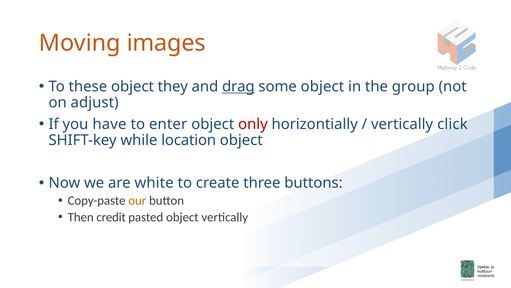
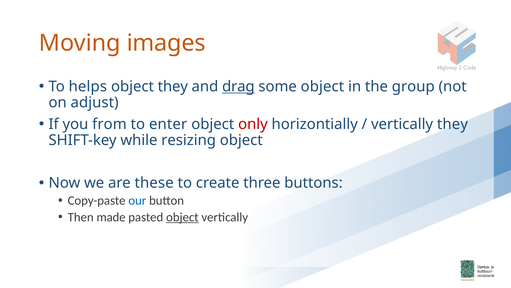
these: these -> helps (88, 86)
have: have -> from (109, 124)
vertically click: click -> they (452, 124)
location: location -> resizing (189, 140)
white: white -> these (154, 183)
our colour: orange -> blue (137, 200)
credit: credit -> made (111, 217)
object underline: none -> present (182, 217)
